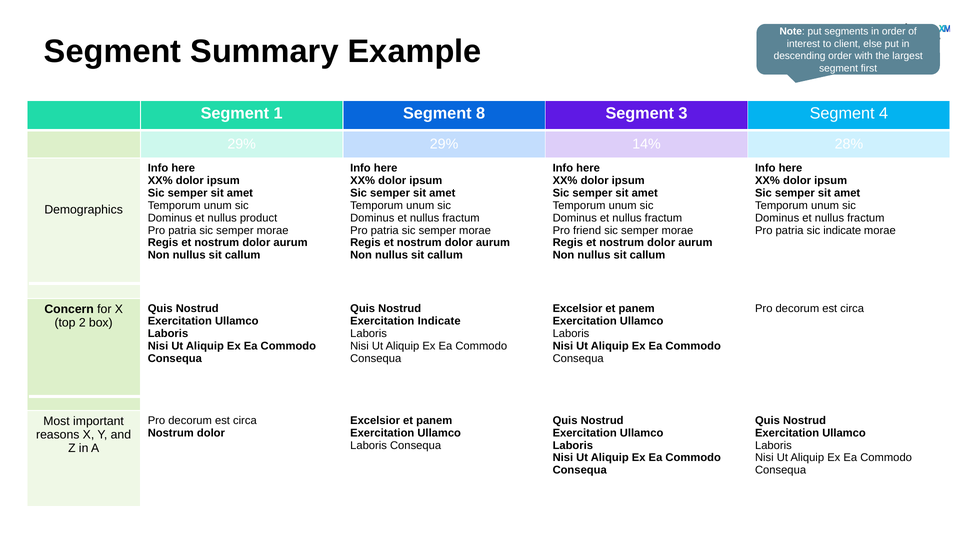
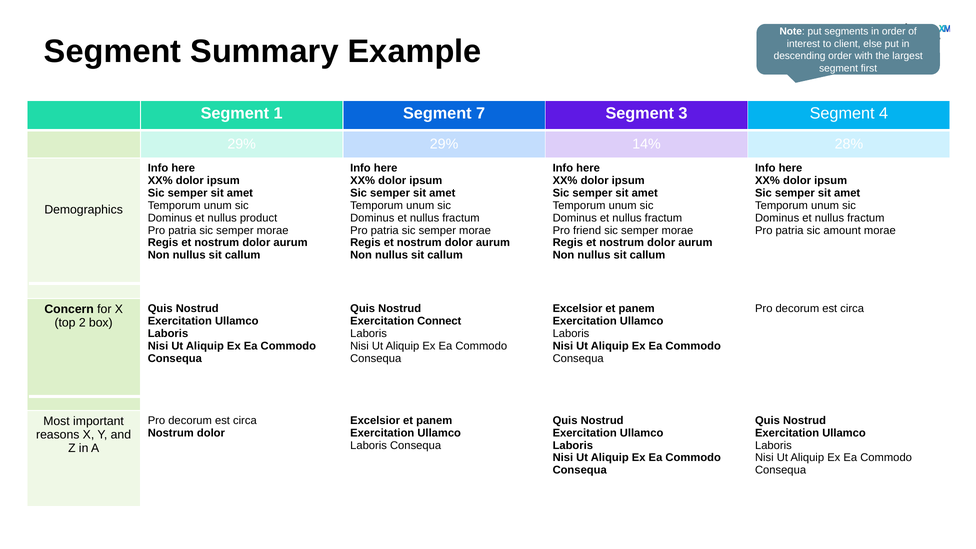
8: 8 -> 7 (481, 113)
sic indicate: indicate -> amount (842, 230)
Exercitation Indicate: Indicate -> Connect (439, 321)
